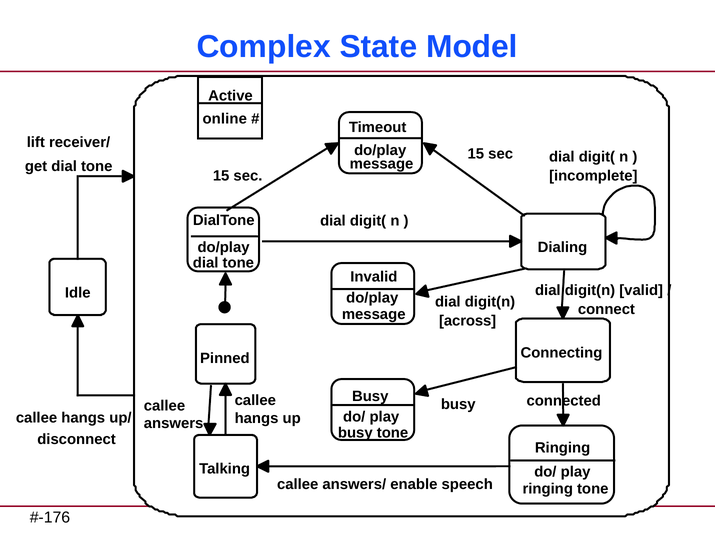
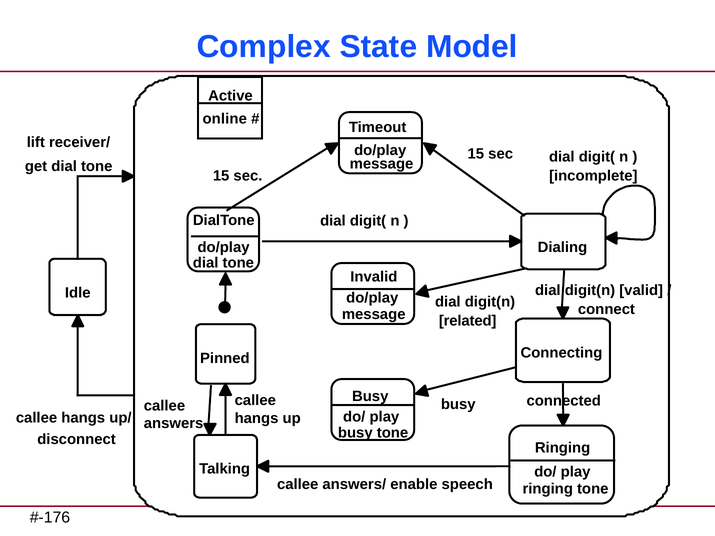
across: across -> related (468, 321)
